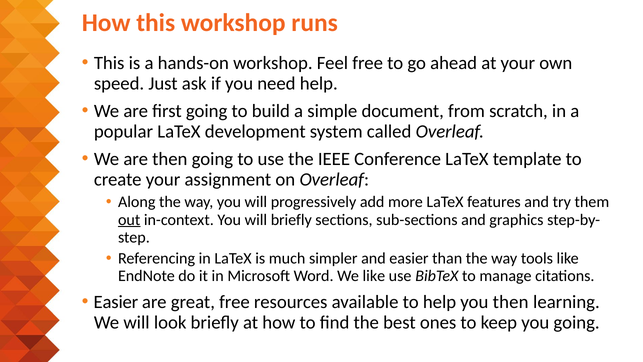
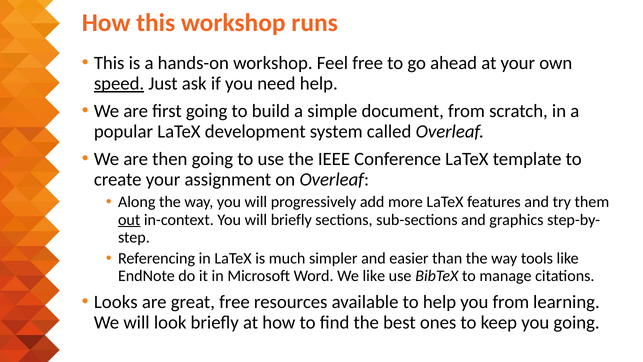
speed underline: none -> present (119, 84)
Easier: Easier -> Looks (116, 302)
you then: then -> from (511, 302)
